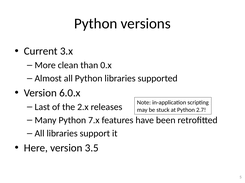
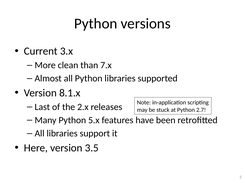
0.x: 0.x -> 7.x (106, 65)
6.0.x: 6.0.x -> 8.1.x (70, 93)
7.x: 7.x -> 5.x (94, 121)
